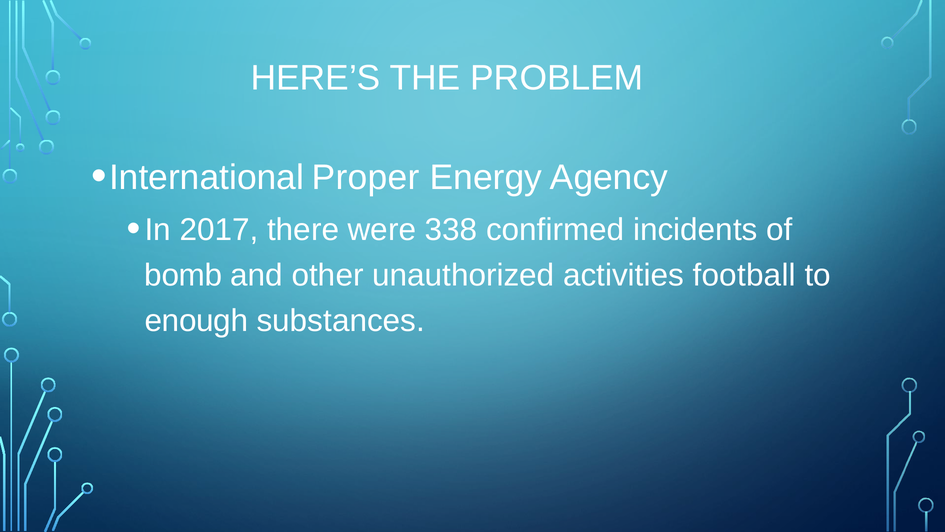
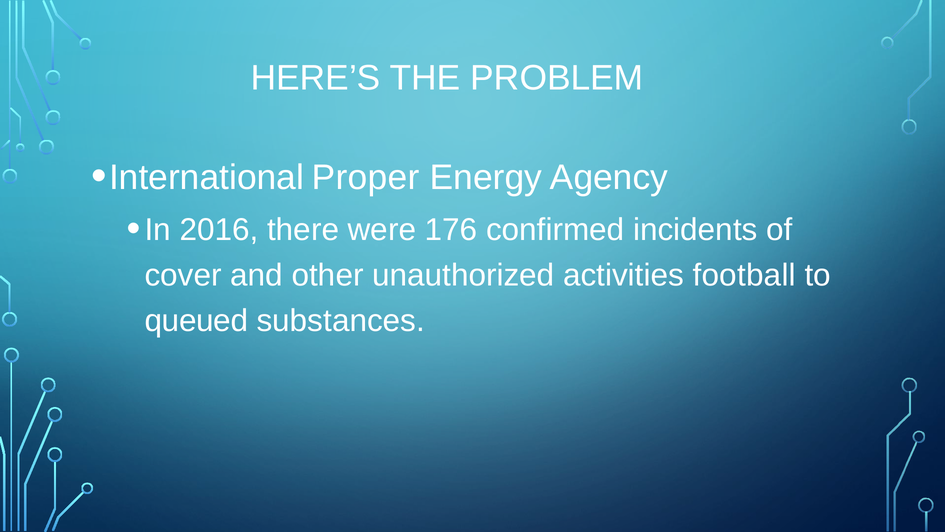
2017: 2017 -> 2016 (219, 230)
338: 338 -> 176 (451, 230)
bomb: bomb -> cover (183, 275)
enough: enough -> queued (196, 321)
